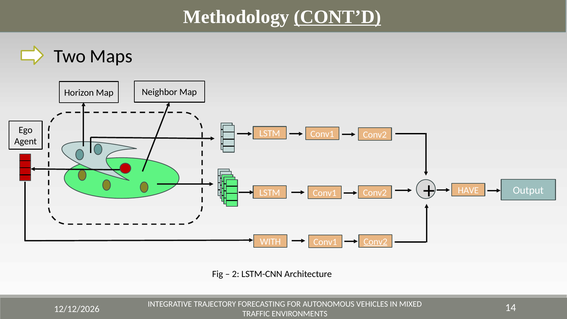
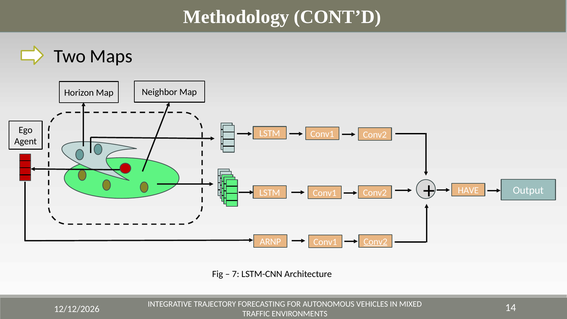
CONT’D underline: present -> none (338, 17)
WITH: WITH -> ARNP (270, 242)
2: 2 -> 7 (236, 274)
